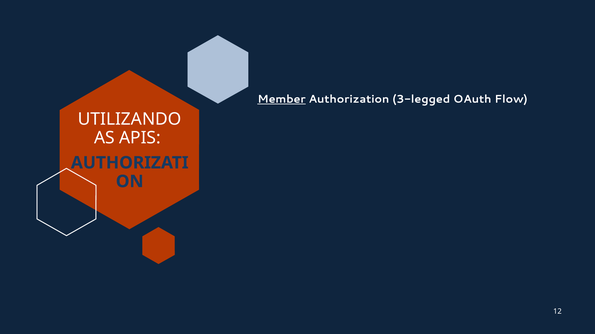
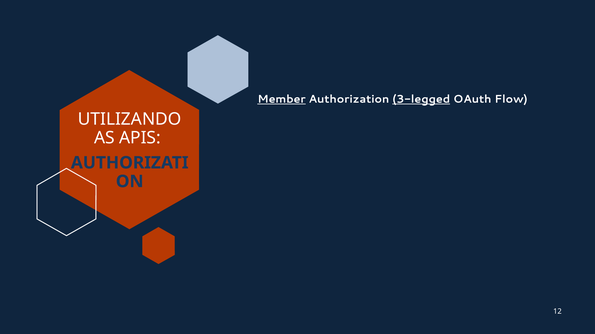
3-legged underline: none -> present (421, 100)
